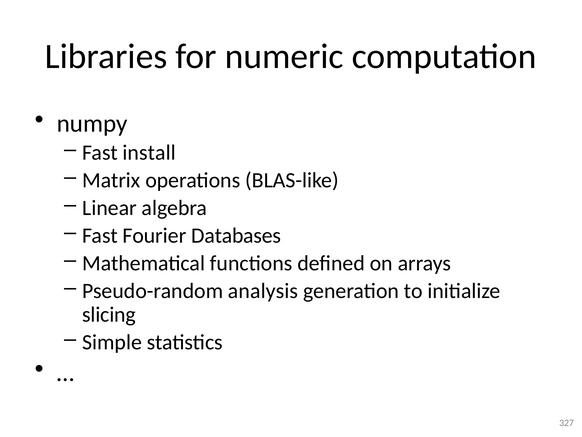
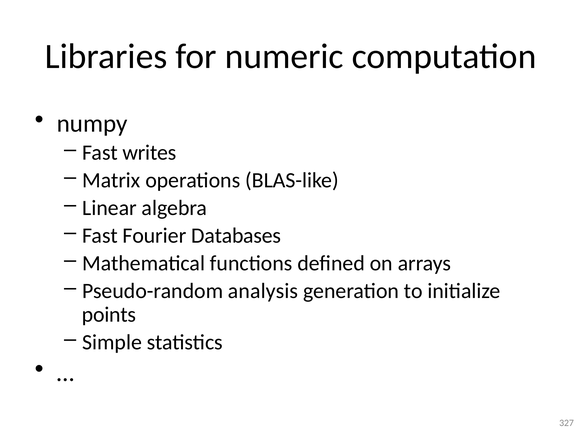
install: install -> writes (149, 152)
slicing: slicing -> points (109, 314)
